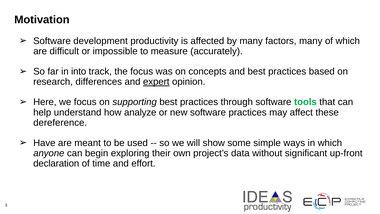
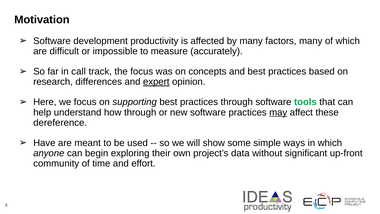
into: into -> call (79, 71)
how analyze: analyze -> through (140, 112)
may underline: none -> present (278, 112)
declaration: declaration -> community (56, 163)
